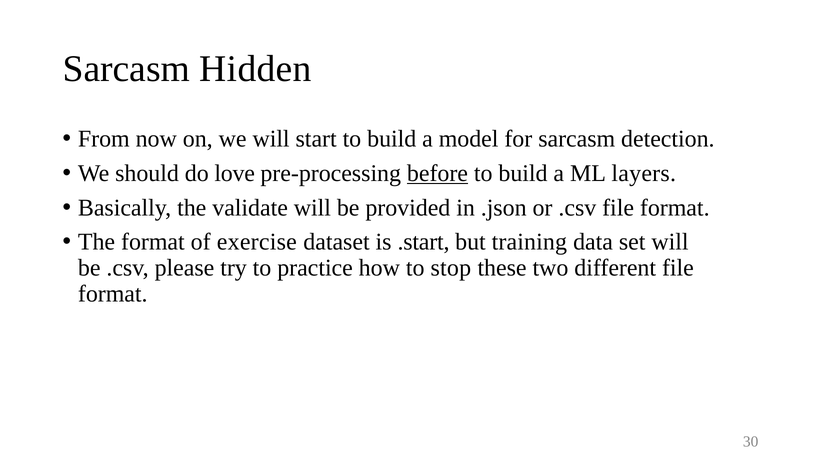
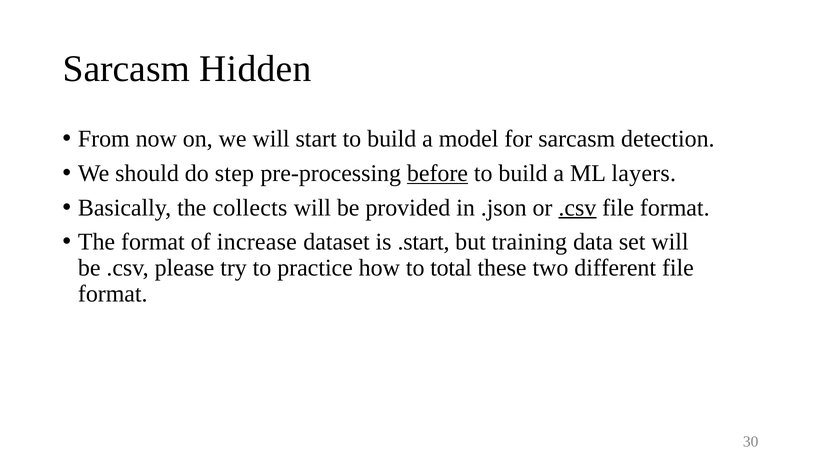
love: love -> step (234, 173)
validate: validate -> collects (250, 208)
.csv underline: none -> present (577, 208)
exercise: exercise -> increase (257, 242)
stop: stop -> total (451, 268)
